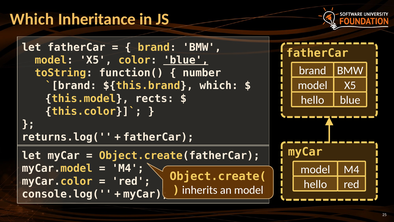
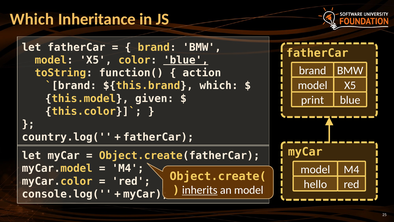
number: number -> action (202, 73)
rects: rects -> given (154, 98)
hello: hello -> print (313, 100)
returns.log(: returns.log( -> country.log( (67, 137)
inherits underline: none -> present (200, 190)
